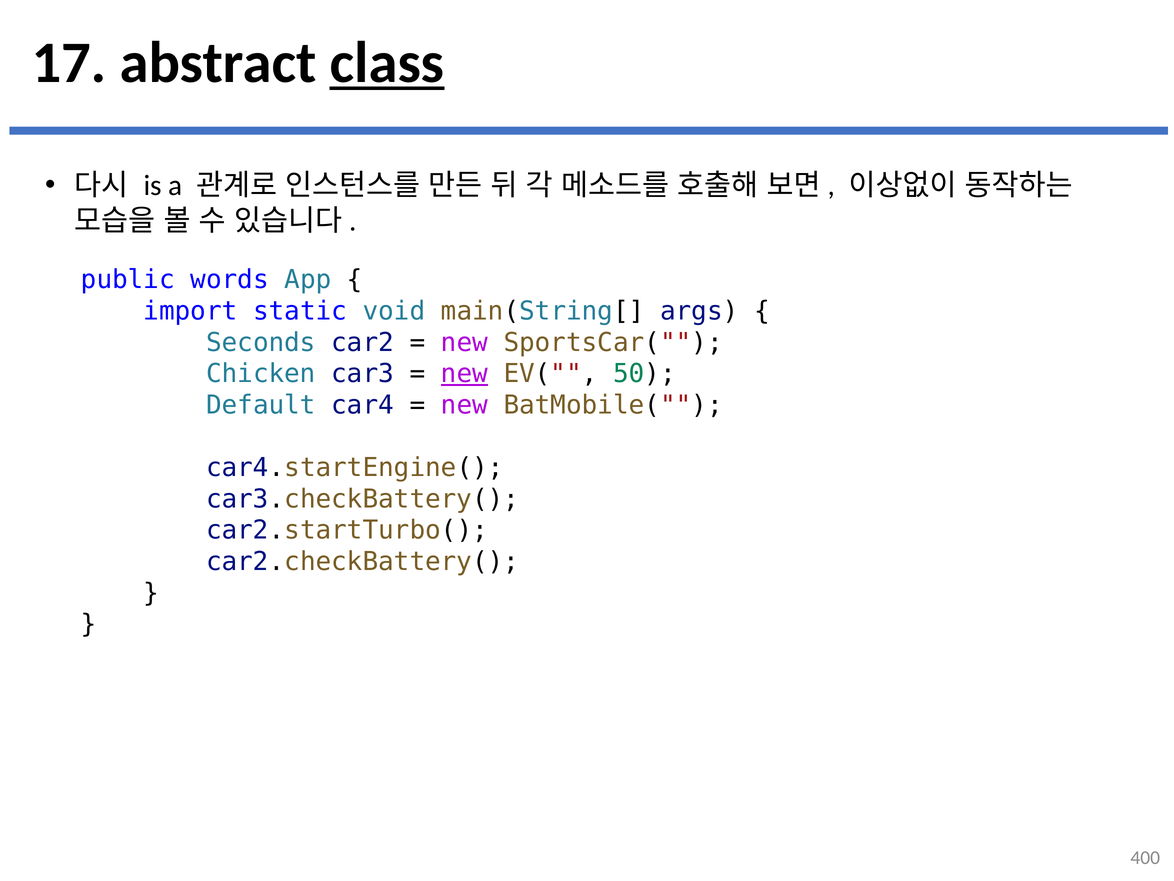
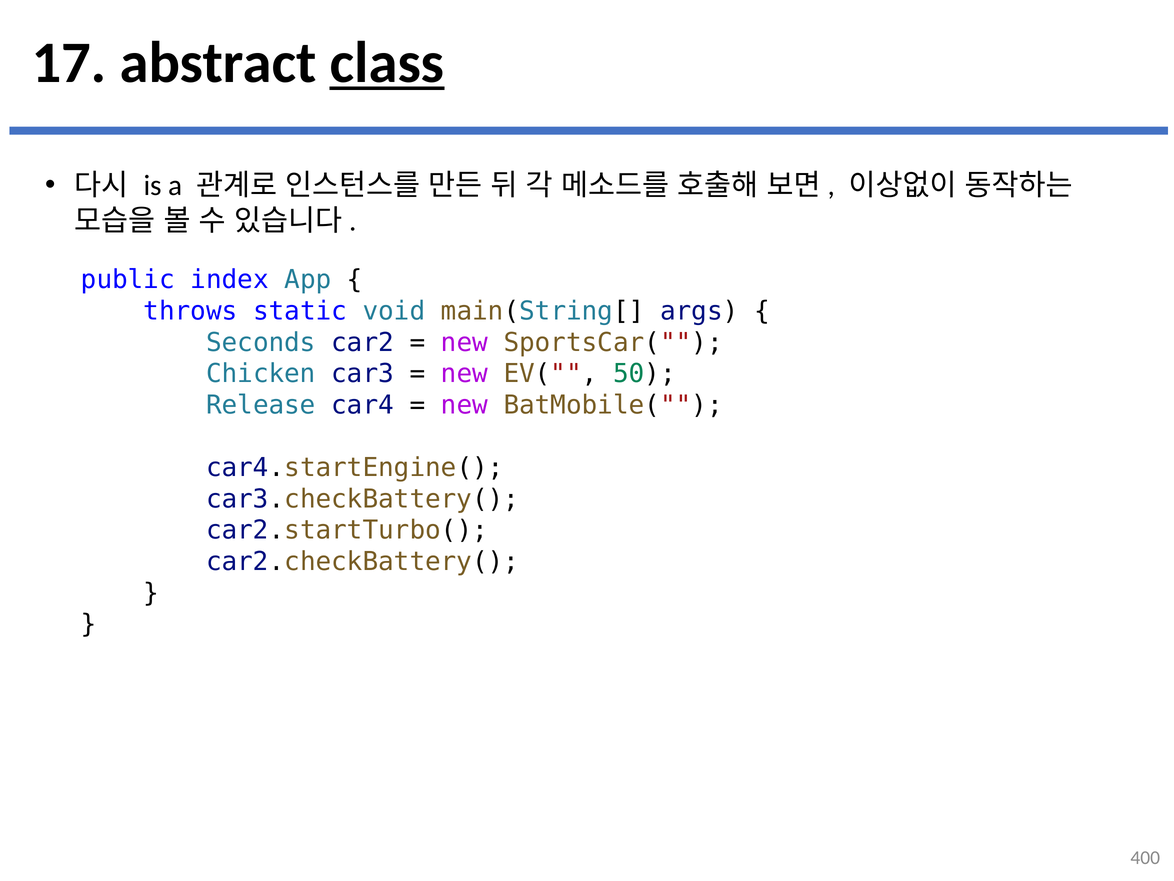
words: words -> index (230, 280)
import: import -> throws (190, 311)
new underline: present -> none (464, 374)
Default: Default -> Release (261, 405)
